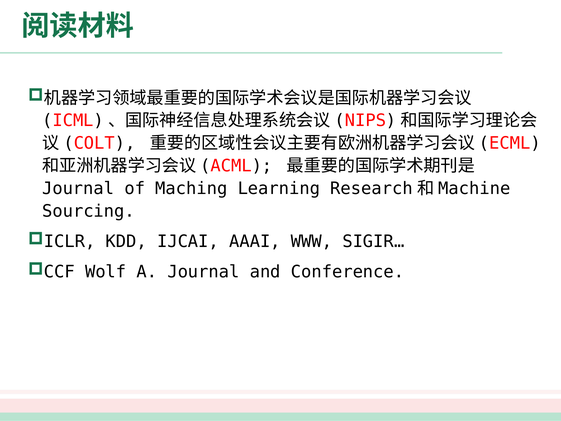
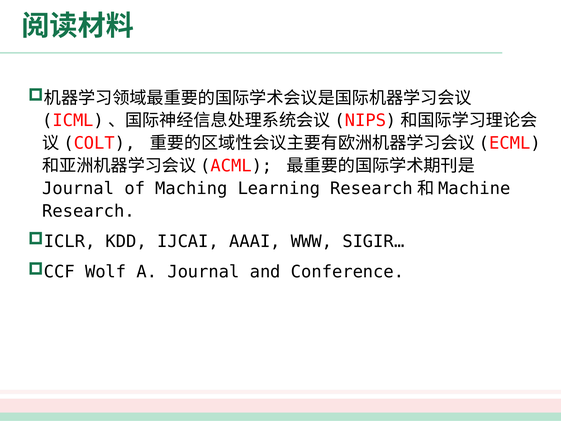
Sourcing: Sourcing -> Research (88, 211)
